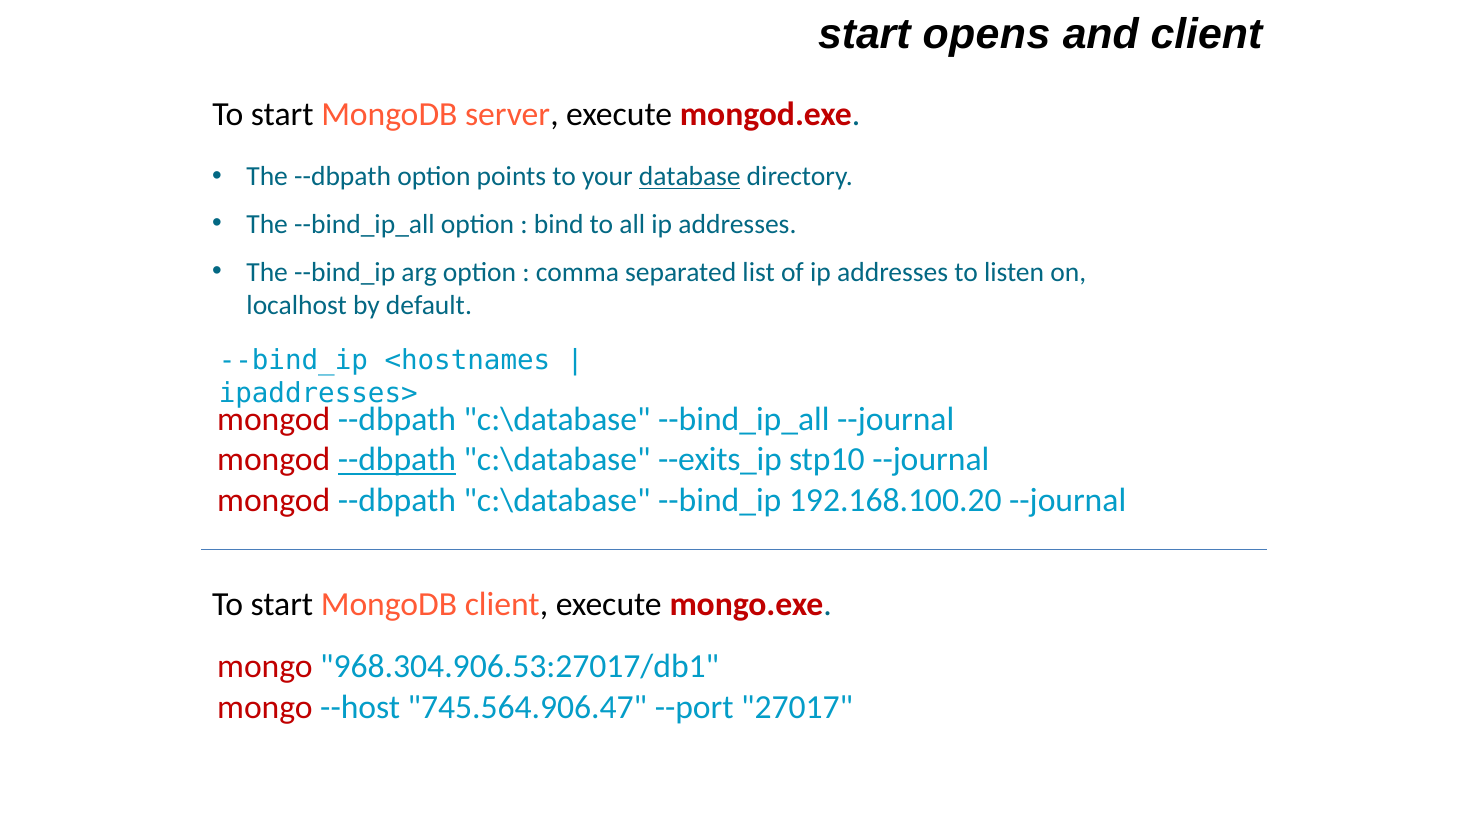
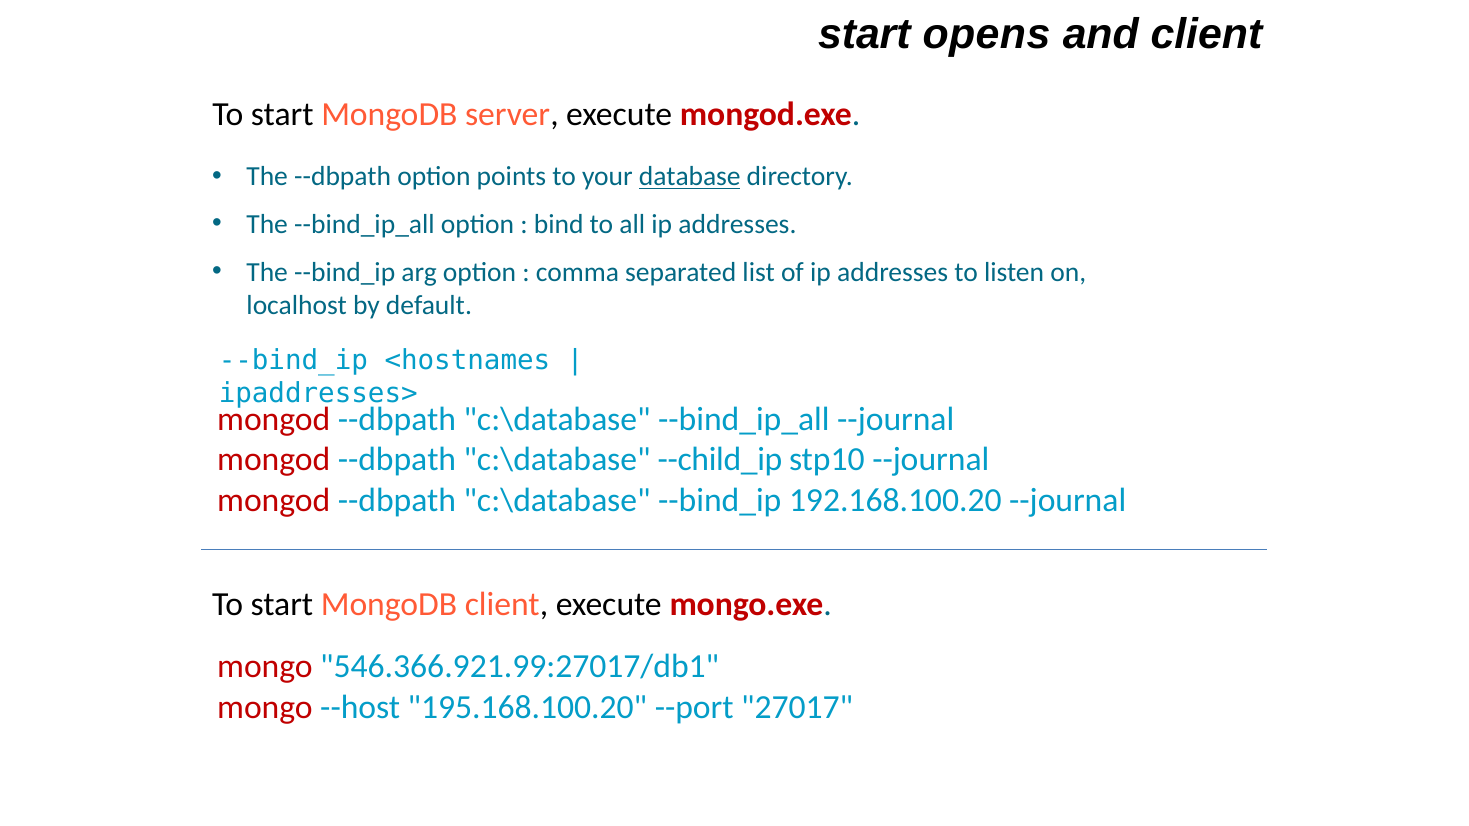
--dbpath underline: present -> none (397, 460)
--exits_ip: --exits_ip -> --child_ip (720, 460)
968.304.906.53:27017/db1: 968.304.906.53:27017/db1 -> 546.366.921.99:27017/db1 (520, 667)
745.564.906.47: 745.564.906.47 -> 195.168.100.20 (527, 707)
